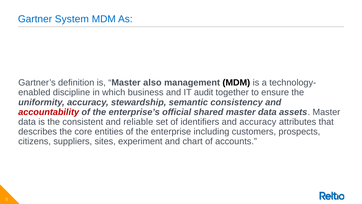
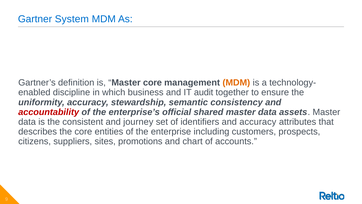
Master also: also -> core (152, 83)
MDM colour: black -> orange (236, 83)
reliable: reliable -> journey (138, 122)
experiment: experiment -> promotions (140, 141)
